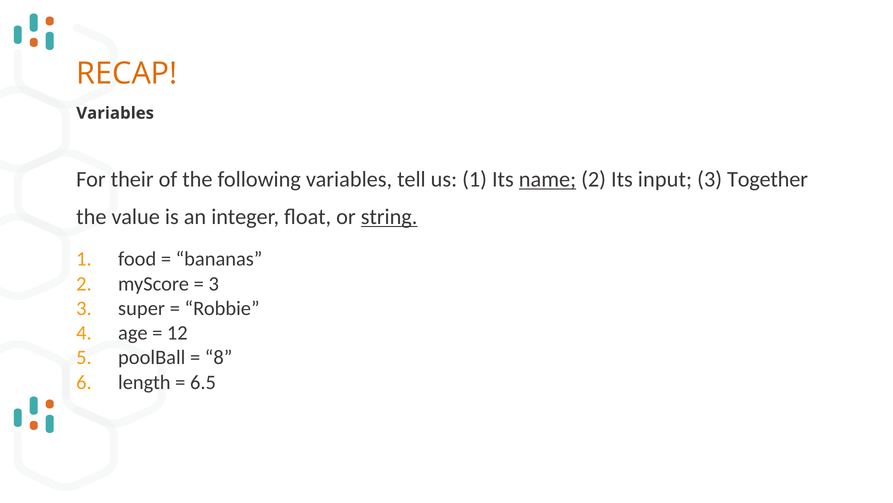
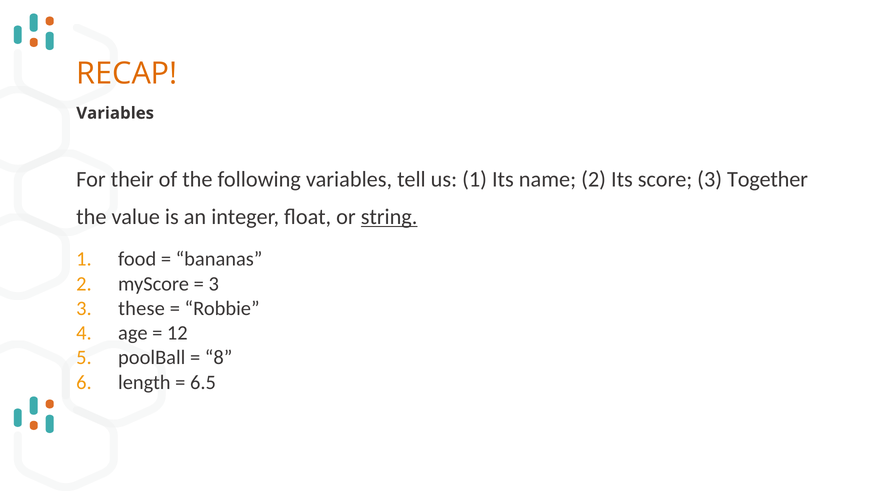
name underline: present -> none (548, 179)
input: input -> score (665, 179)
super: super -> these (142, 308)
